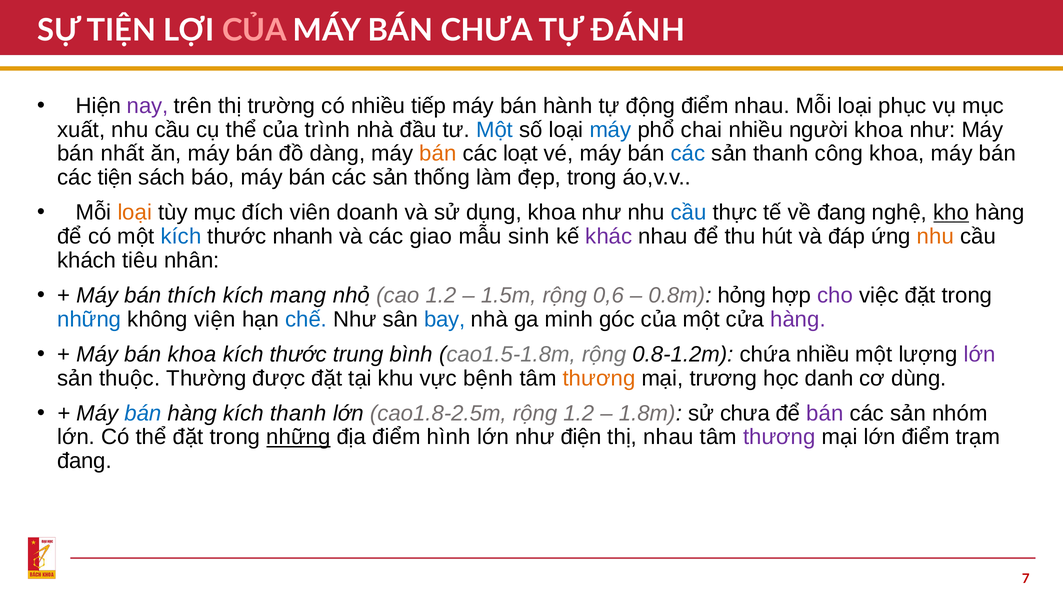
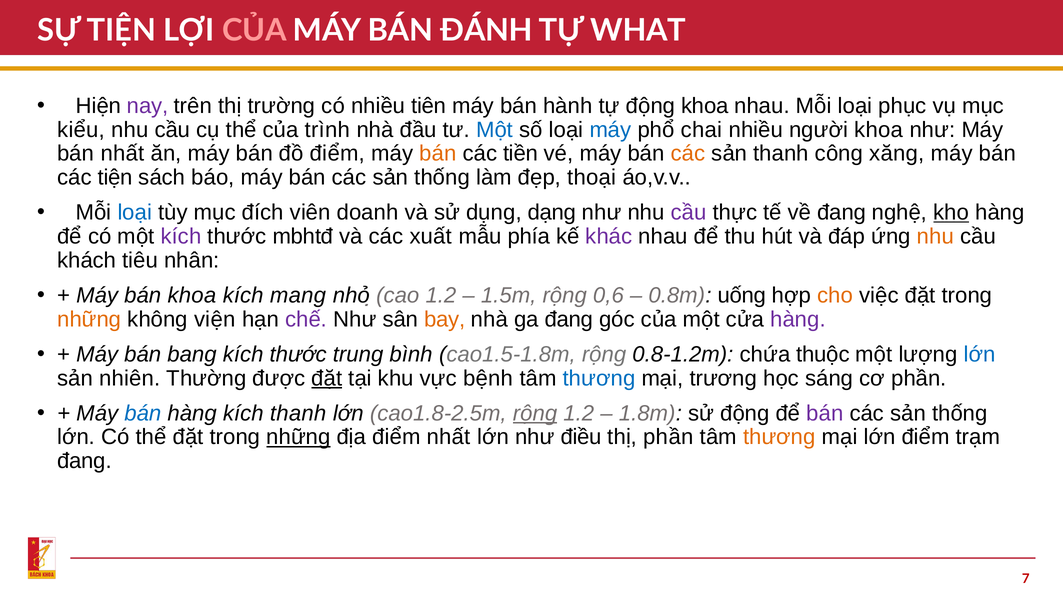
BÁN CHƯA: CHƯA -> ĐÁNH (487, 30)
ĐÁNH: ĐÁNH -> WHAT (638, 30)
tiếp: tiếp -> tiên (429, 106)
động điểm: điểm -> khoa (705, 106)
xuất: xuất -> kiểu (81, 130)
đồ dàng: dàng -> điểm (337, 154)
loạt: loạt -> tiền (521, 154)
các colour: blue -> orange (688, 154)
công khoa: khoa -> xăng (897, 154)
đẹp trong: trong -> thoại (592, 178)
loại colour: orange -> blue (135, 213)
dụng khoa: khoa -> dạng (552, 213)
cầu colour: blue -> purple (689, 213)
kích colour: blue -> purple (181, 236)
nhanh: nhanh -> mbhtđ (303, 236)
giao: giao -> xuất (431, 236)
sinh: sinh -> phía (529, 236)
bán thích: thích -> khoa (192, 295)
hỏng: hỏng -> uống (742, 295)
cho colour: purple -> orange (835, 295)
những colour: blue -> orange (89, 319)
chế colour: blue -> purple (306, 319)
bay colour: blue -> orange (445, 319)
ga minh: minh -> đang (569, 319)
bán khoa: khoa -> bang (192, 354)
chứa nhiều: nhiều -> thuộc (823, 354)
lớn colour: purple -> blue (980, 354)
thuộc: thuộc -> nhiên (130, 378)
đặt underline: none -> present (327, 378)
thương colour: orange -> blue (599, 378)
danh: danh -> sáng (829, 378)
cơ dùng: dùng -> phần (919, 378)
rộng underline: none -> present (535, 413)
sử chưa: chưa -> động (745, 413)
nhóm: nhóm -> thống (960, 413)
điểm hình: hình -> nhất (449, 437)
điện: điện -> điều (581, 437)
thị nhau: nhau -> phần (668, 437)
thương colour: purple -> orange (779, 437)
